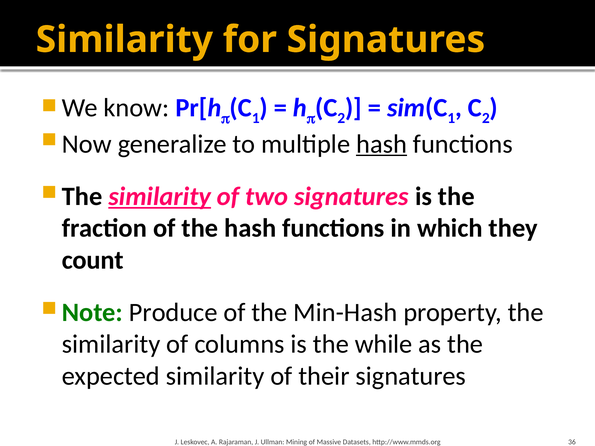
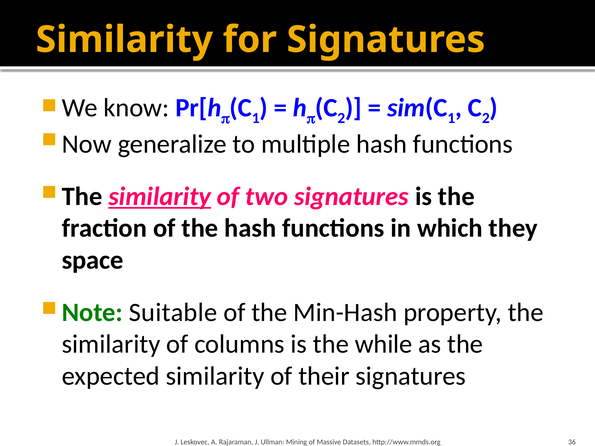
hash underline: present -> none (382, 144)
count: count -> space (93, 260)
Produce: Produce -> Suitable (173, 313)
